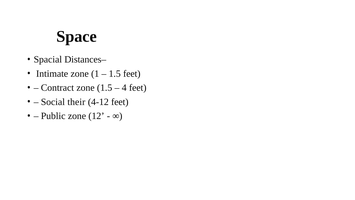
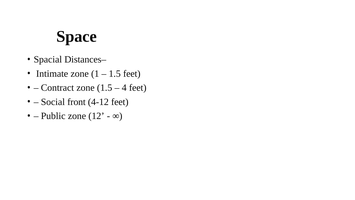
their: their -> front (76, 102)
